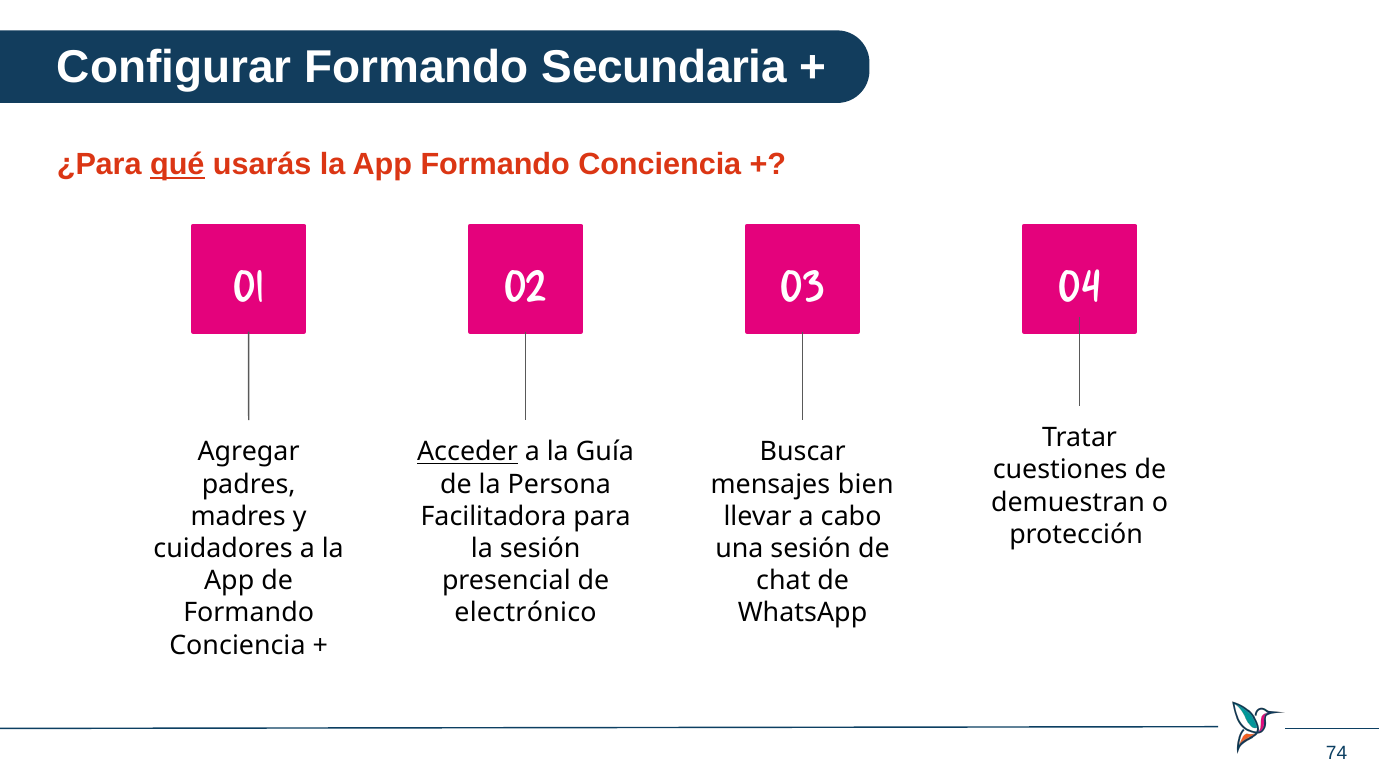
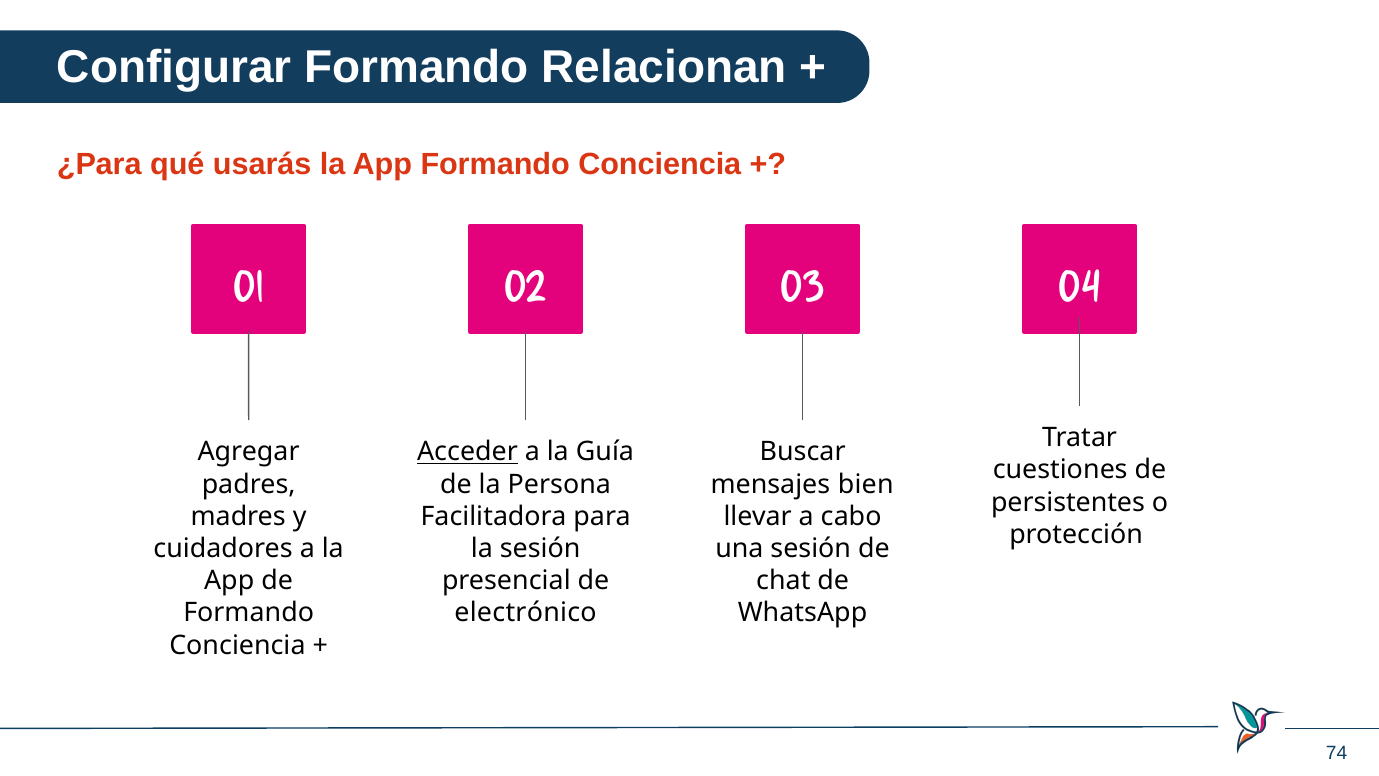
Secundaria: Secundaria -> Relacionan (664, 67)
qué underline: present -> none (177, 164)
demuestran: demuestran -> persistentes (1068, 502)
